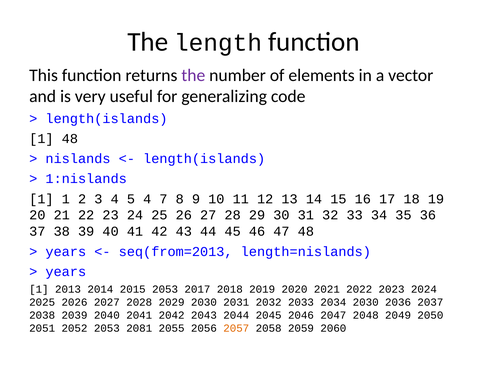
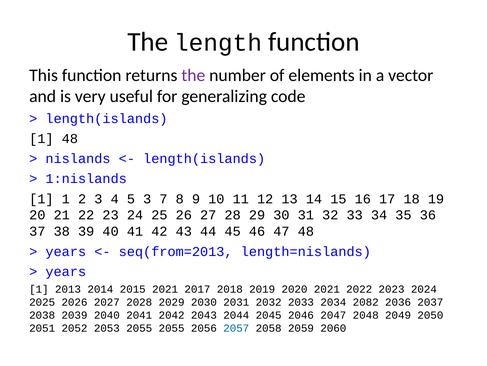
5 4: 4 -> 3 (147, 199)
2015 2053: 2053 -> 2021 (165, 289)
2034 2030: 2030 -> 2082 (366, 302)
2053 2081: 2081 -> 2055 (139, 328)
2057 colour: orange -> blue (236, 328)
